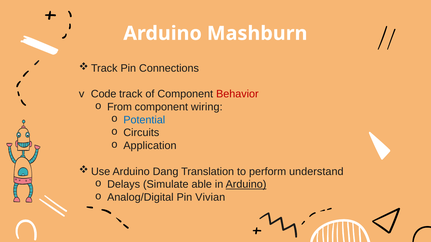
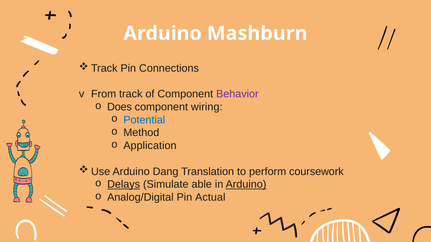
Code: Code -> From (104, 94)
Behavior colour: red -> purple (237, 94)
From: From -> Does (120, 107)
Circuits: Circuits -> Method (141, 133)
understand: understand -> coursework (316, 172)
Delays underline: none -> present (124, 185)
Vivian: Vivian -> Actual (210, 198)
